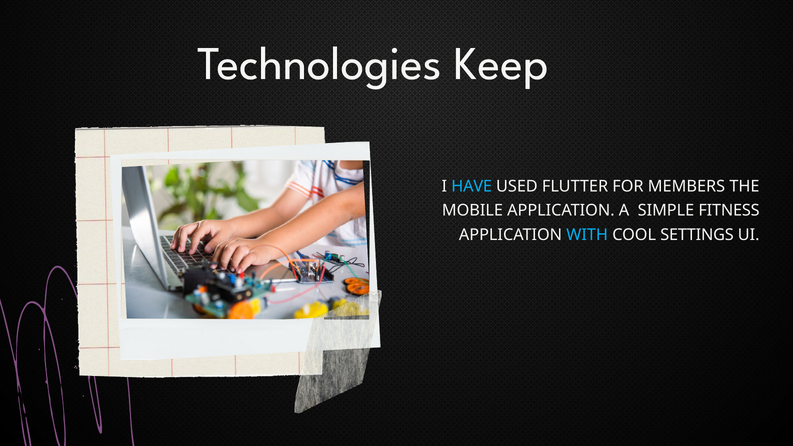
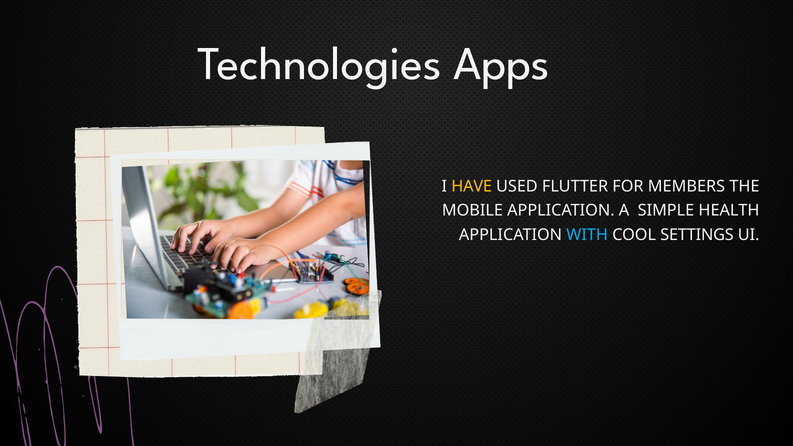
Keep: Keep -> Apps (501, 64)
HAVE colour: light blue -> yellow (472, 186)
FITNESS: FITNESS -> HEALTH (729, 211)
